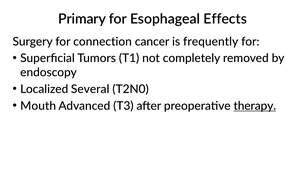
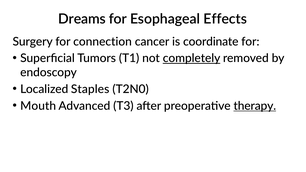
Primary: Primary -> Dreams (82, 19)
frequently: frequently -> coordinate (211, 42)
completely underline: none -> present (192, 58)
Several: Several -> Staples (90, 89)
